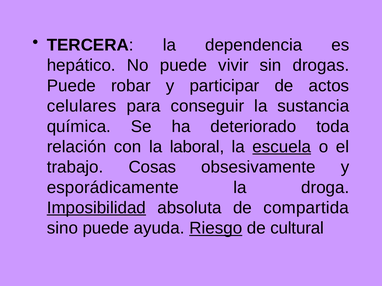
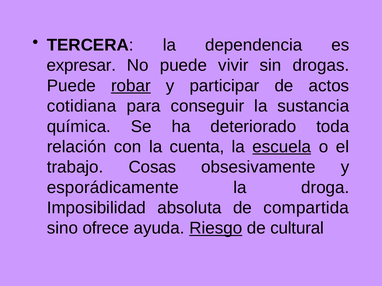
hepático: hepático -> expresar (81, 66)
robar underline: none -> present (131, 86)
celulares: celulares -> cotidiana (82, 106)
laboral: laboral -> cuenta (197, 147)
Imposibilidad underline: present -> none (96, 208)
sino puede: puede -> ofrece (106, 229)
